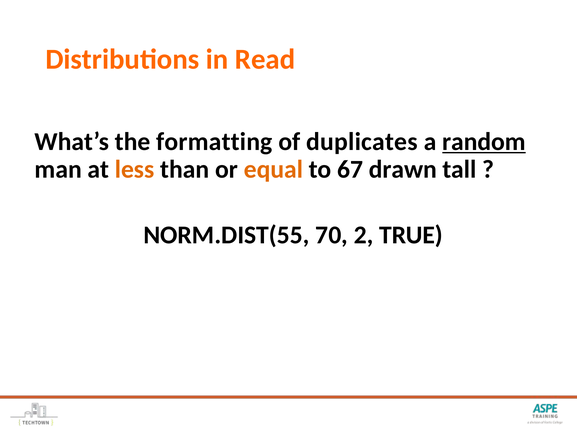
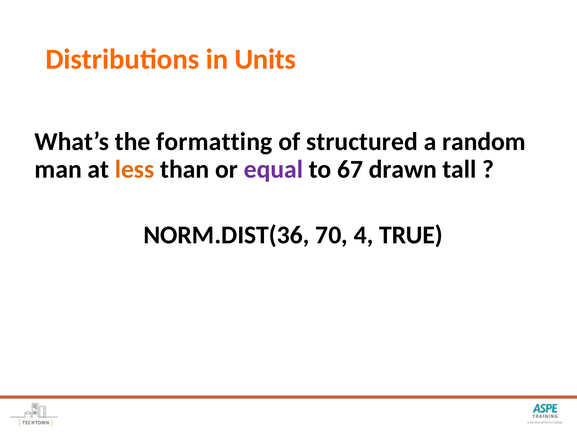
Read: Read -> Units (265, 59)
duplicates: duplicates -> structured (362, 142)
random underline: present -> none (484, 142)
equal colour: orange -> purple (273, 169)
NORM.DIST(55: NORM.DIST(55 -> NORM.DIST(36 (226, 235)
2: 2 -> 4 (364, 235)
